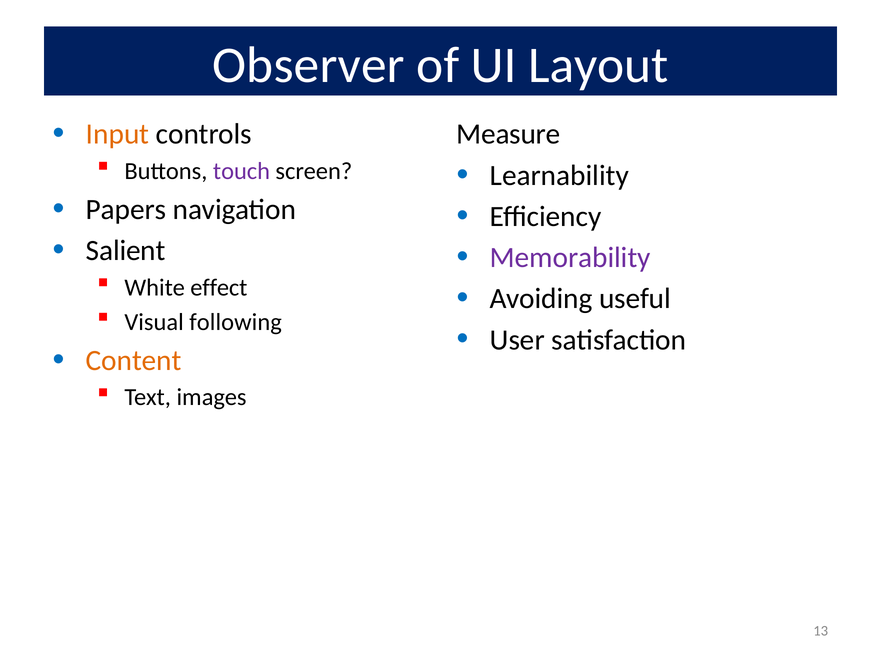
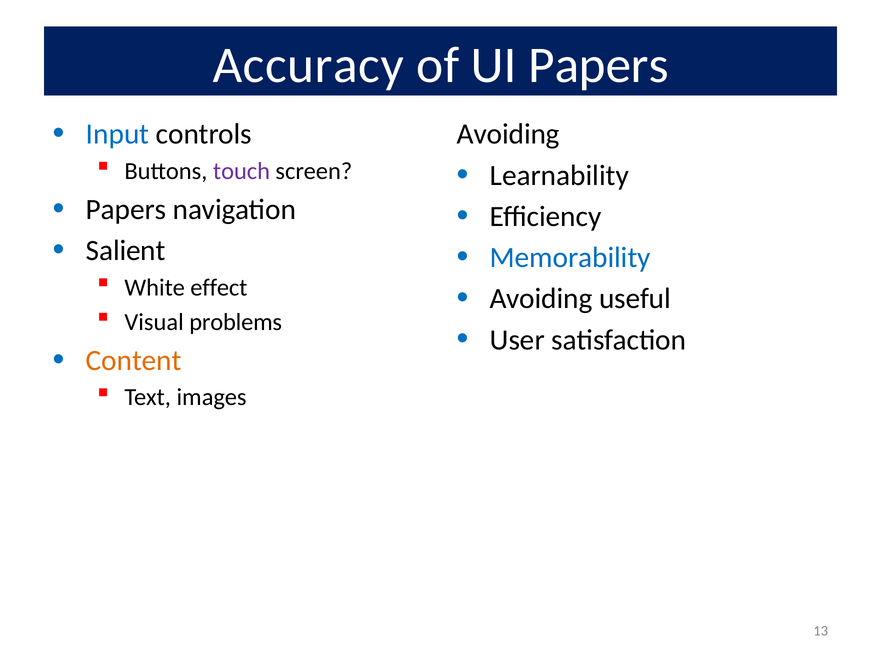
Observer: Observer -> Accuracy (308, 65)
UI Layout: Layout -> Papers (598, 65)
Input colour: orange -> blue (118, 134)
Measure: Measure -> Avoiding (508, 134)
Memorability colour: purple -> blue (570, 258)
following: following -> problems (236, 322)
